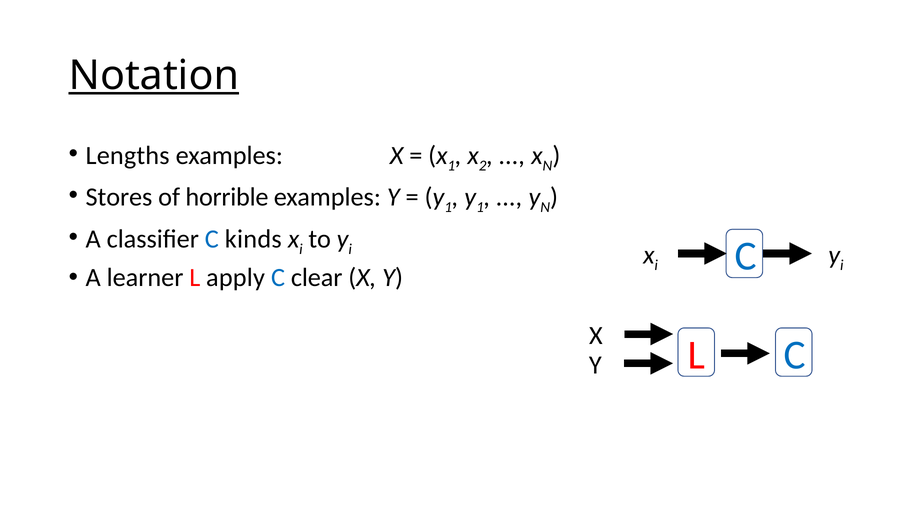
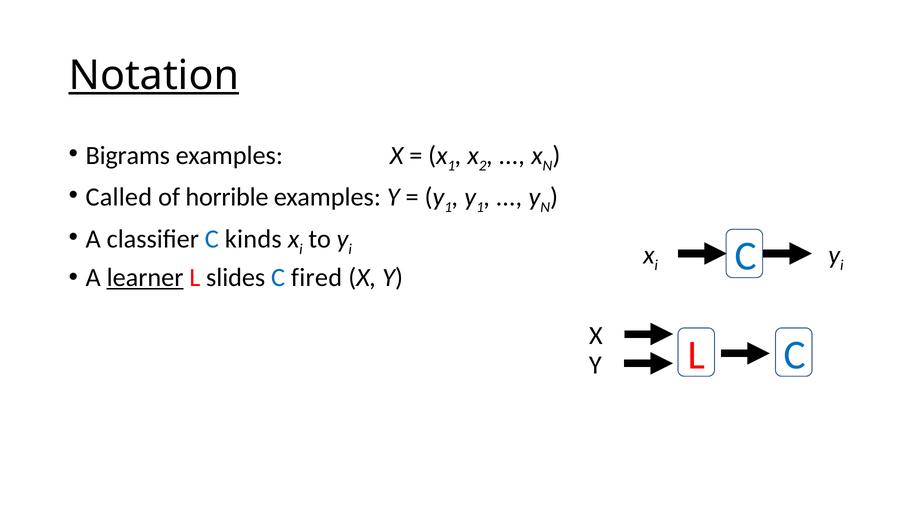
Lengths: Lengths -> Bigrams (128, 155)
Stores: Stores -> Called (119, 197)
learner underline: none -> present (145, 277)
apply: apply -> slides (236, 277)
clear: clear -> fired (317, 277)
